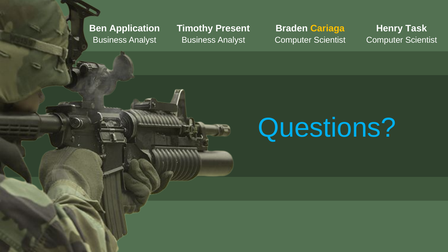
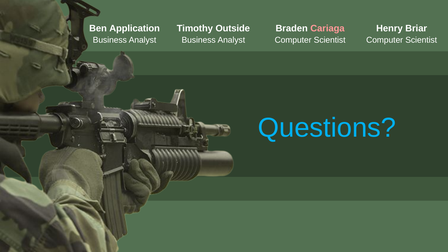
Present: Present -> Outside (233, 29)
Cariaga colour: yellow -> pink (327, 29)
Task: Task -> Briar (416, 29)
